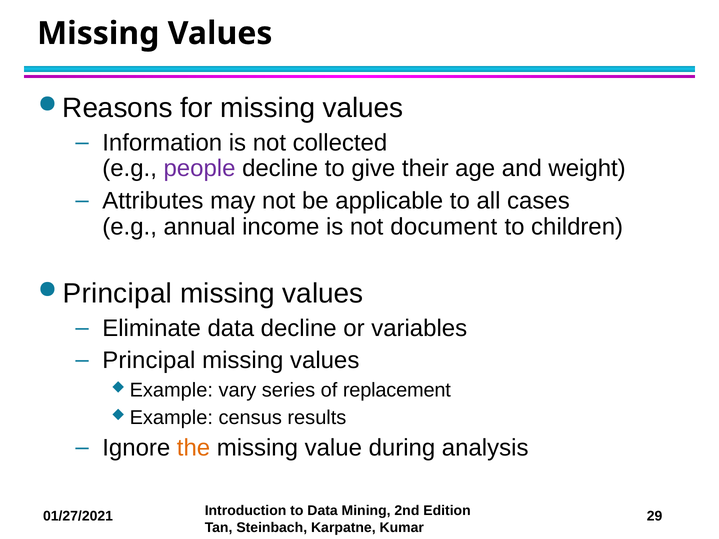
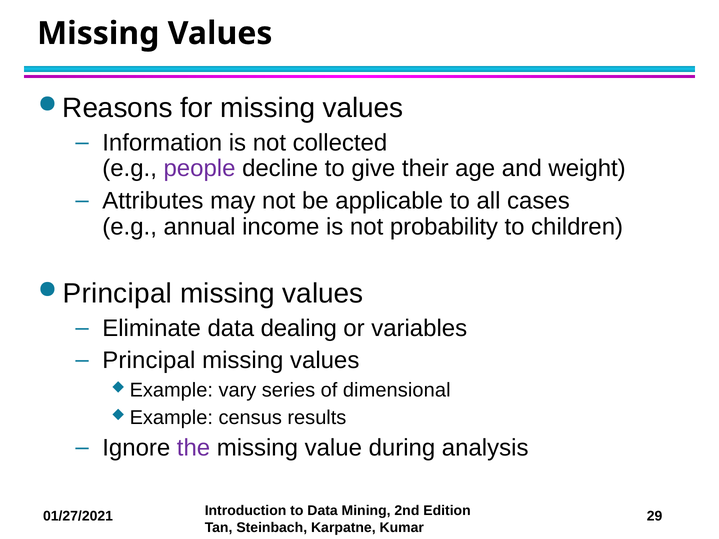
document: document -> probability (444, 227)
data decline: decline -> dealing (299, 328)
replacement: replacement -> dimensional (397, 390)
the colour: orange -> purple (194, 448)
